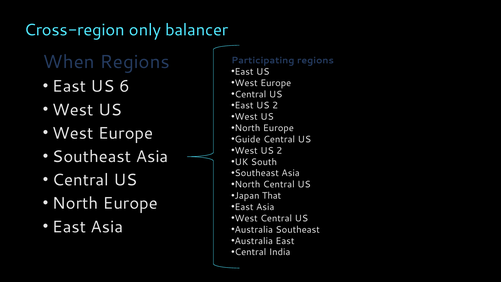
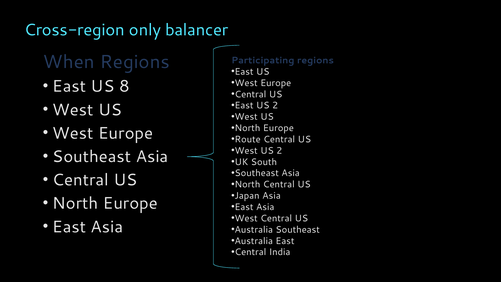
6: 6 -> 8 (124, 86)
Guide: Guide -> Route (248, 139)
Japan That: That -> Asia (271, 196)
